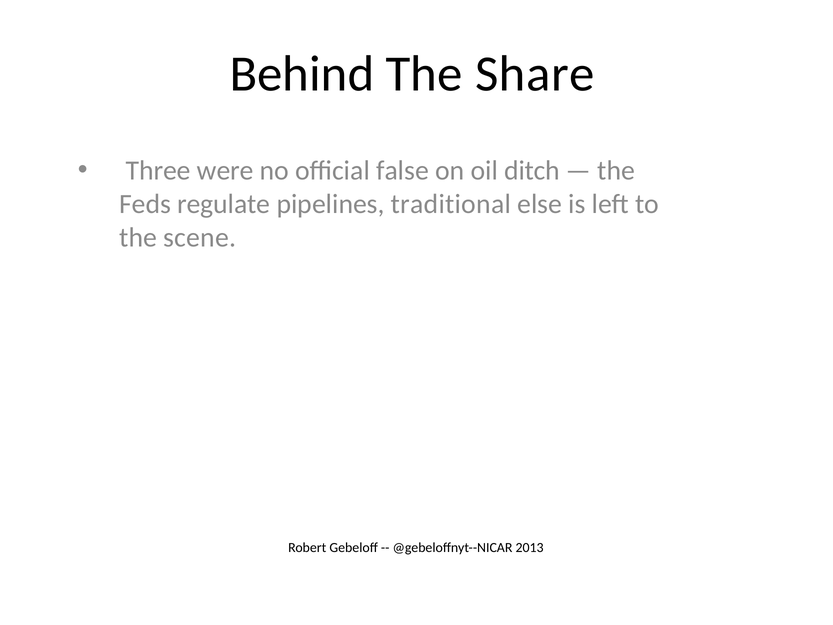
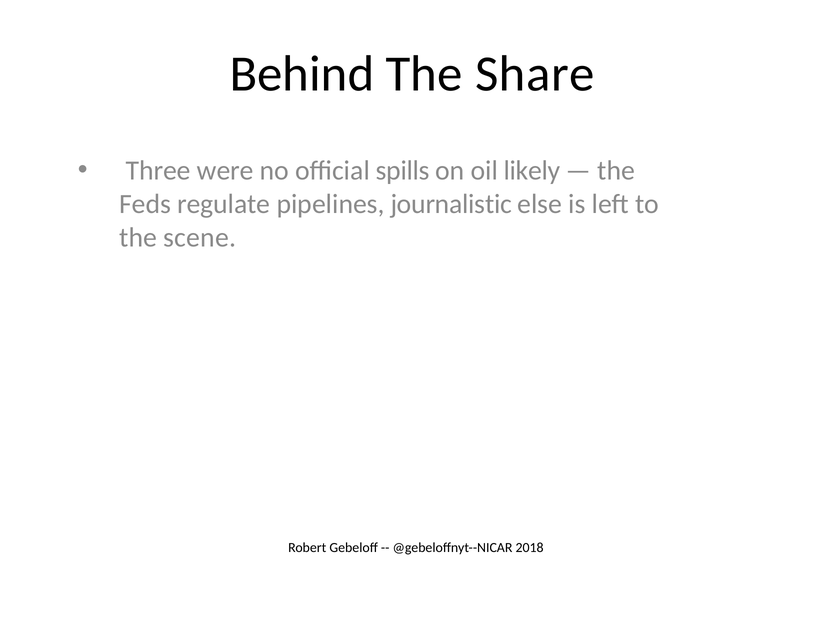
false: false -> spills (403, 171)
ditch: ditch -> likely (532, 171)
traditional: traditional -> journalistic (451, 204)
2013: 2013 -> 2018 (530, 547)
